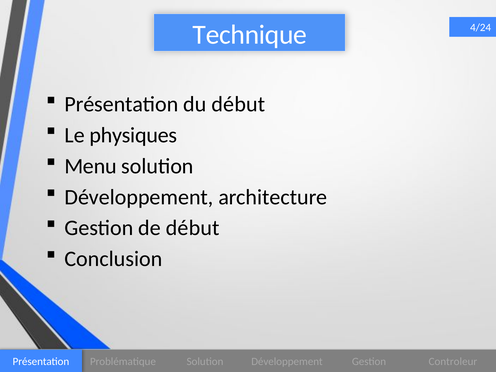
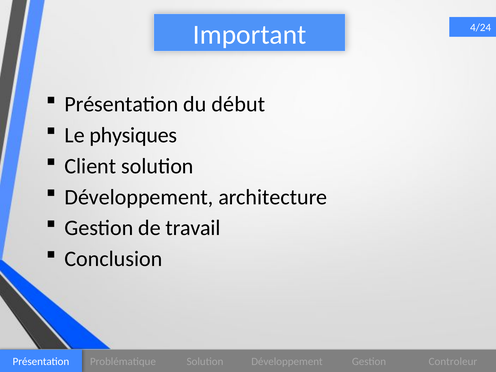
Technique: Technique -> Important (250, 35)
Menu: Menu -> Client (90, 166)
de début: début -> travail (193, 228)
